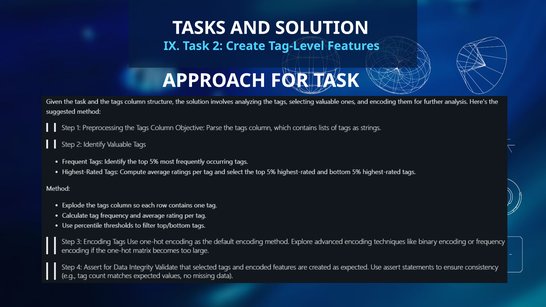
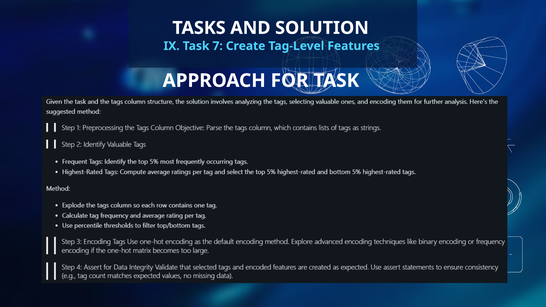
2: 2 -> 7 (218, 46)
